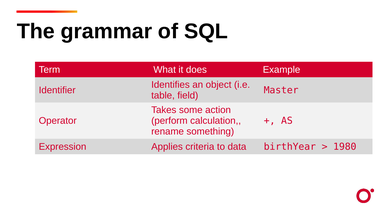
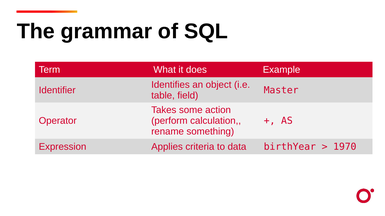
1980: 1980 -> 1970 (345, 147)
